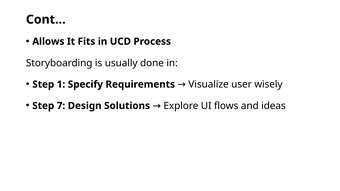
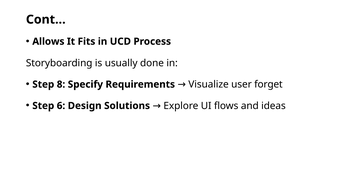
1: 1 -> 8 (61, 84)
wisely: wisely -> forget (268, 84)
7: 7 -> 6 (61, 106)
